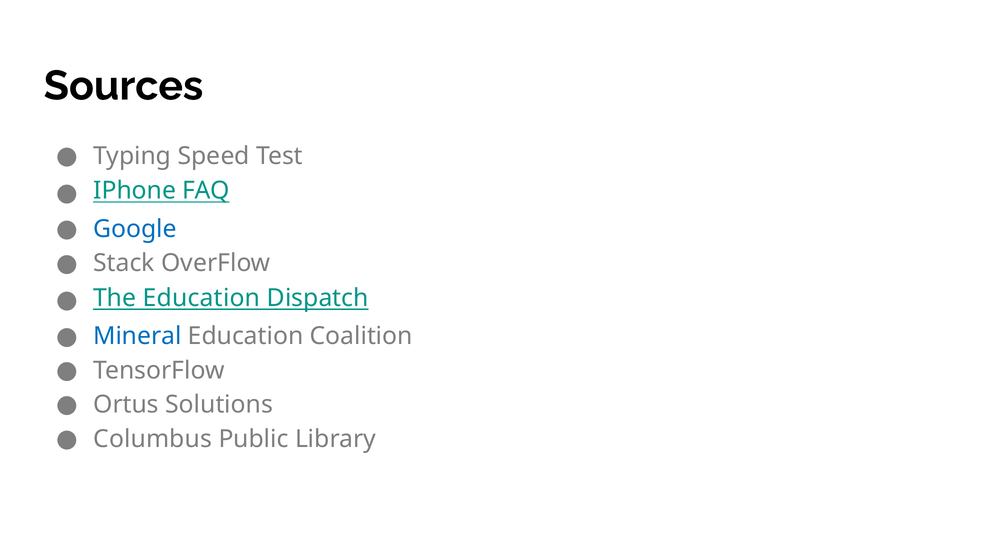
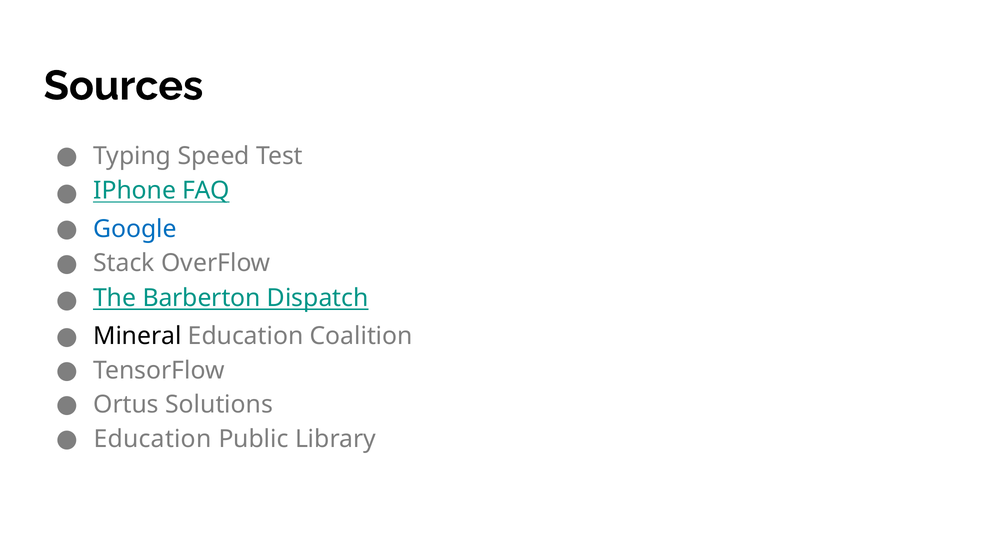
The Education: Education -> Barberton (202, 298)
Mineral colour: blue -> black (137, 336)
Columbus: Columbus -> Education (153, 438)
